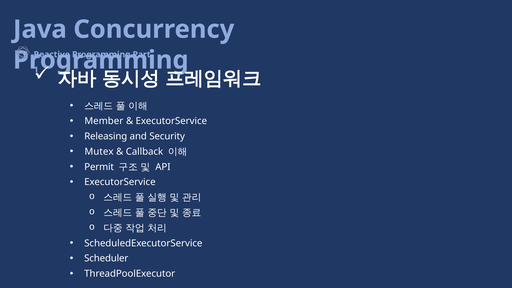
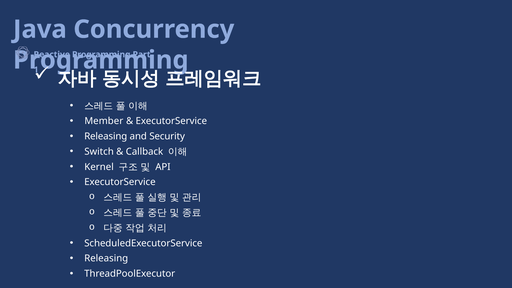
Mutex: Mutex -> Switch (99, 152)
Permit: Permit -> Kernel (99, 167)
Scheduler: Scheduler -> Releasing (106, 258)
